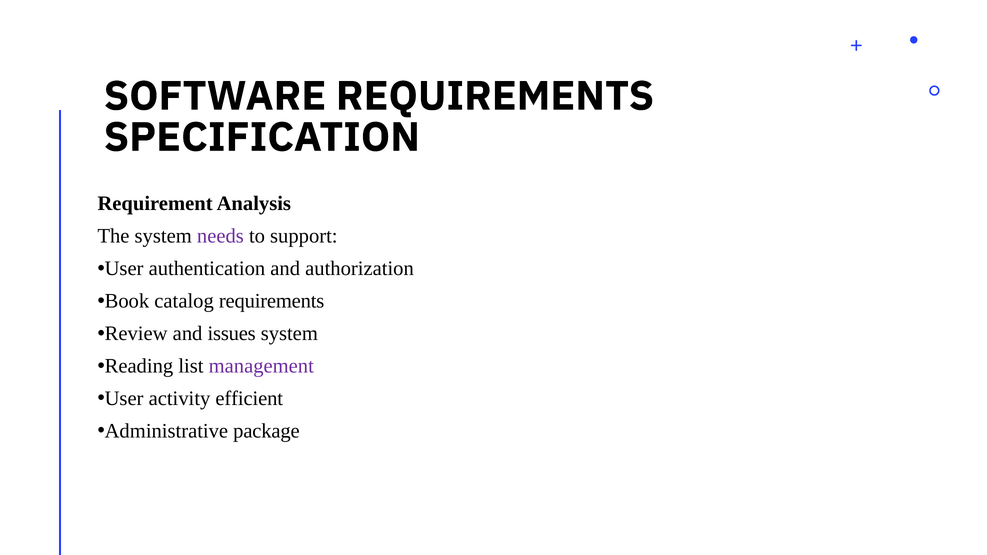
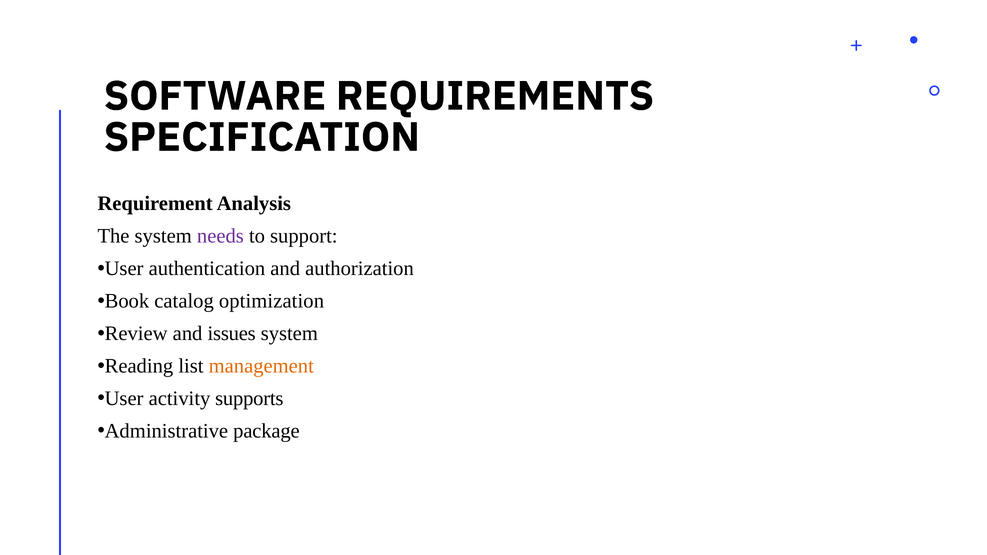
catalog requirements: requirements -> optimization (271, 301)
management colour: purple -> orange (261, 366)
efficient: efficient -> supports (249, 399)
